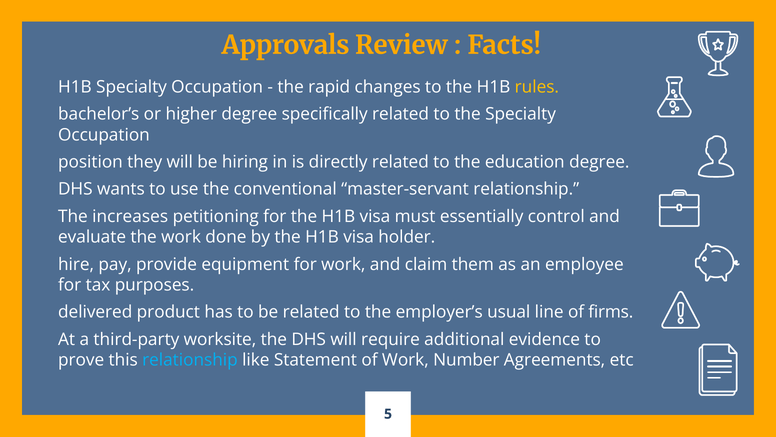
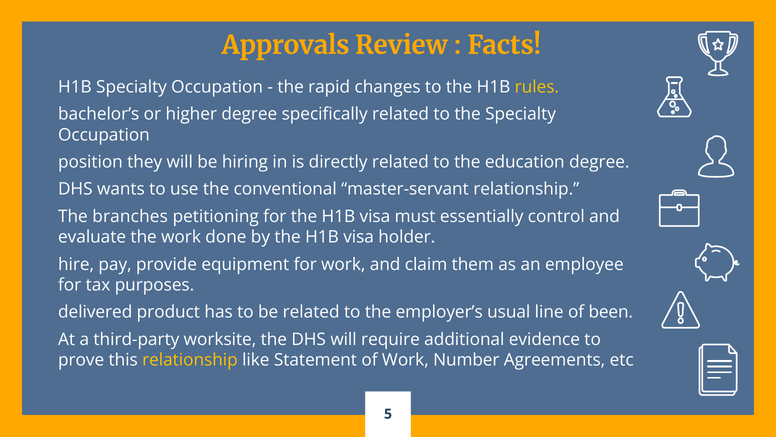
increases: increases -> branches (130, 216)
firms: firms -> been (611, 312)
relationship colour: light blue -> yellow (190, 360)
